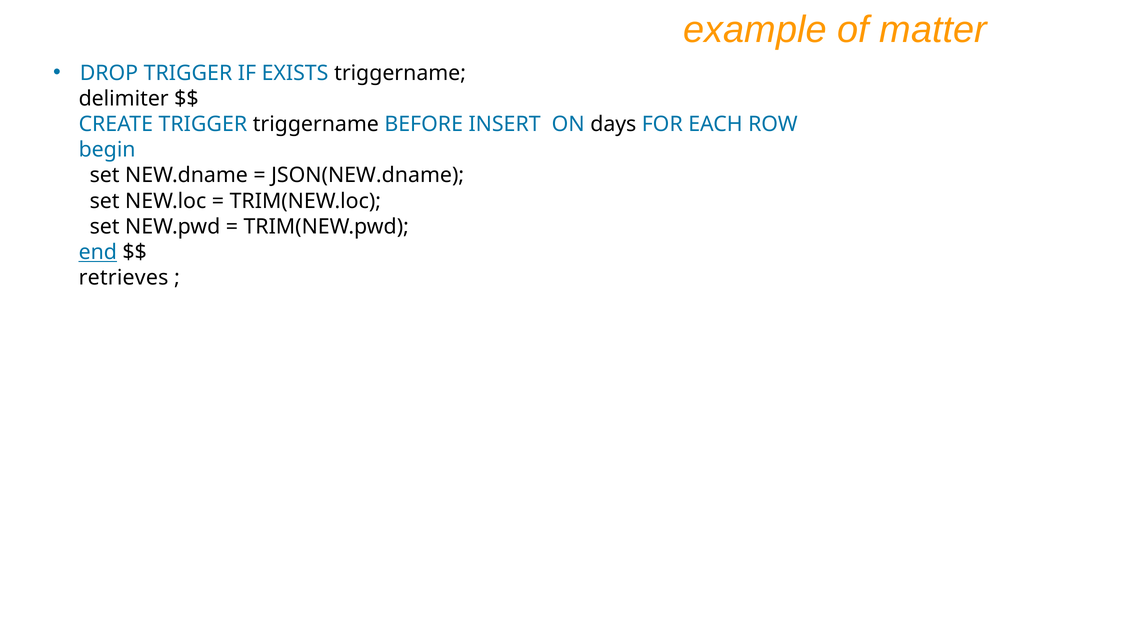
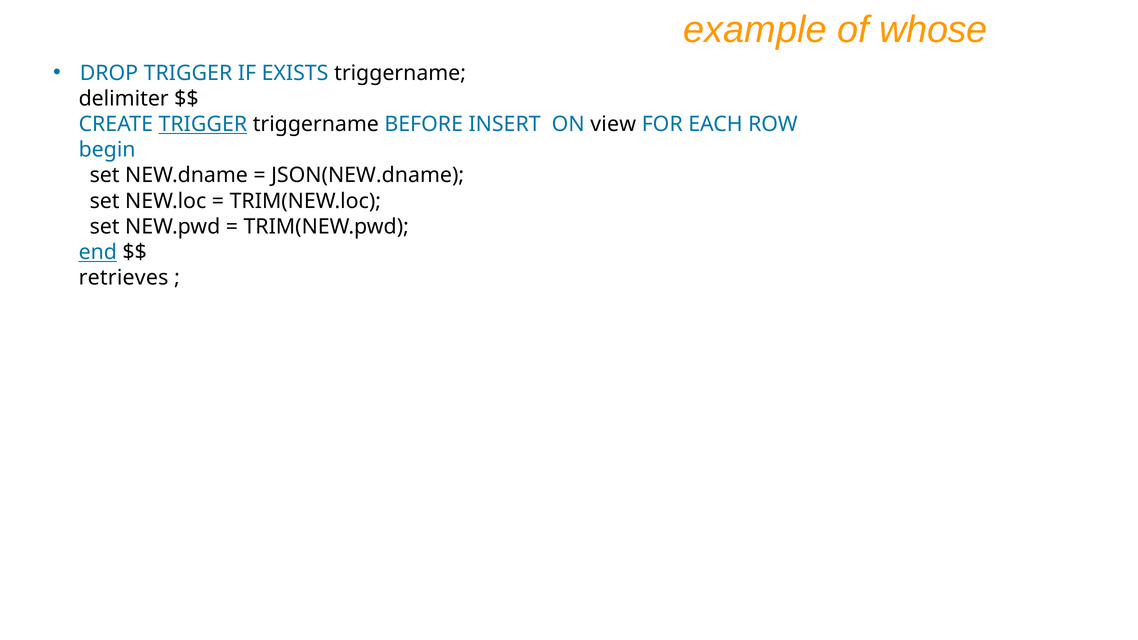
matter: matter -> whose (933, 30)
TRIGGER underline: none -> present (203, 124)
days: days -> view (613, 124)
